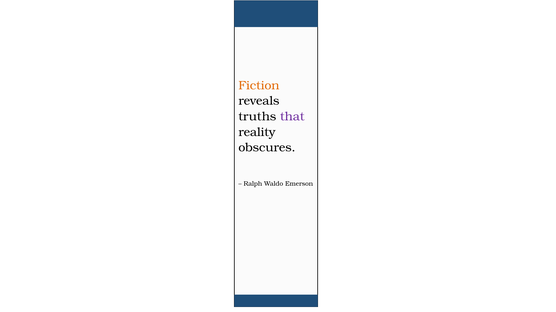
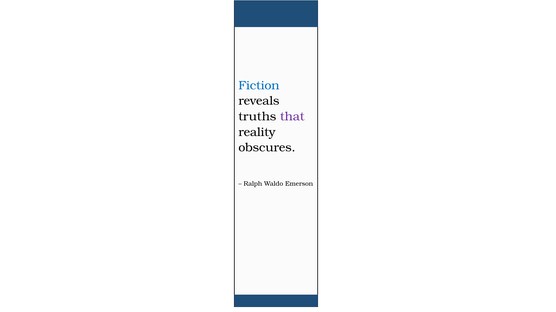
Fiction colour: orange -> blue (259, 86)
